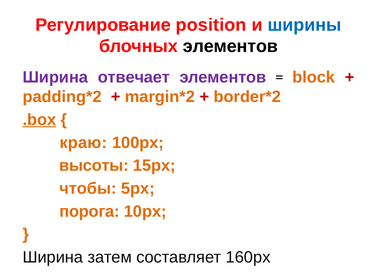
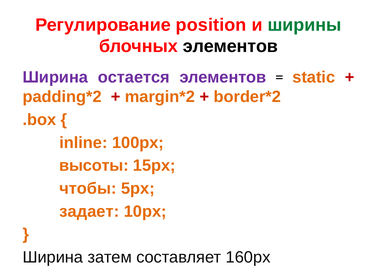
ширины colour: blue -> green (305, 25)
отвечает: отвечает -> остается (134, 77)
block: block -> static (314, 77)
.box underline: present -> none (39, 120)
краю: краю -> inline (83, 143)
порога: порога -> задает (89, 211)
